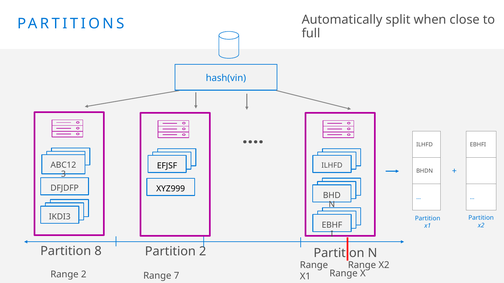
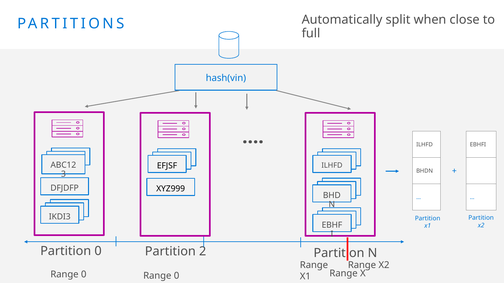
Partition 8: 8 -> 0 (98, 251)
2: 2 -> 0 (84, 275)
7: 7 -> 0 (177, 276)
